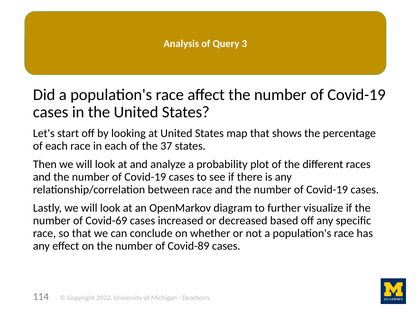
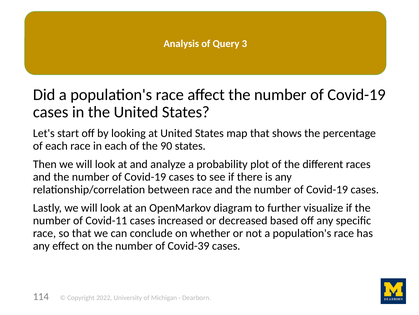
37: 37 -> 90 (166, 146)
Covid-69: Covid-69 -> Covid-11 (106, 220)
Covid-89: Covid-89 -> Covid-39 (189, 245)
